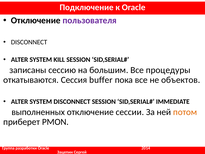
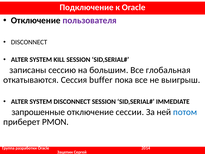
процедуры: процедуры -> глобальная (168, 70)
объектов: объектов -> выигрыш (181, 80)
выполненных: выполненных -> запрошенные (38, 112)
потом colour: orange -> blue (185, 112)
